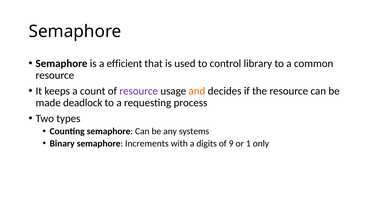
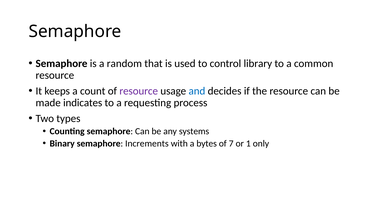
efficient: efficient -> random (124, 63)
and colour: orange -> blue (197, 91)
deadlock: deadlock -> indicates (83, 103)
digits: digits -> bytes (207, 143)
9: 9 -> 7 (231, 143)
